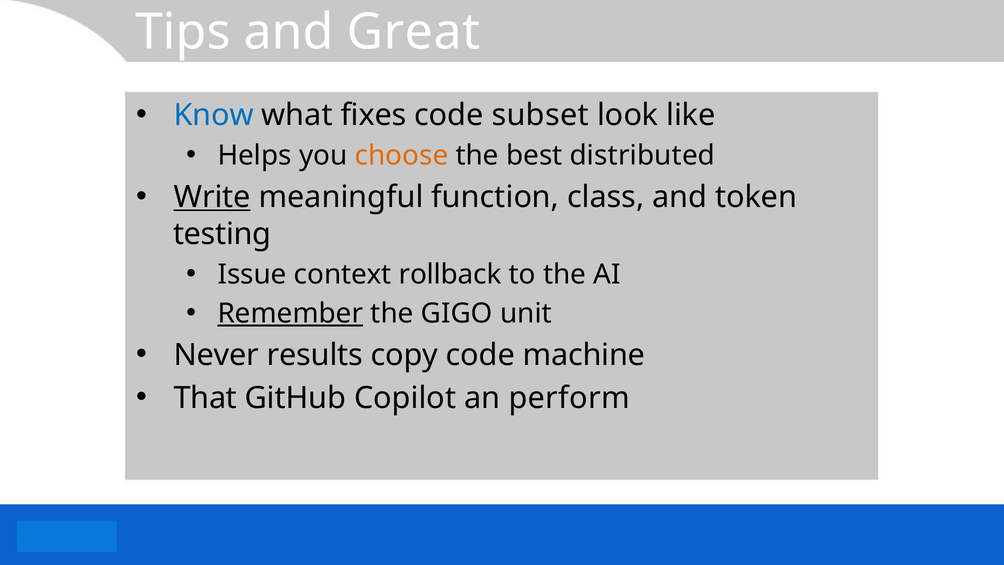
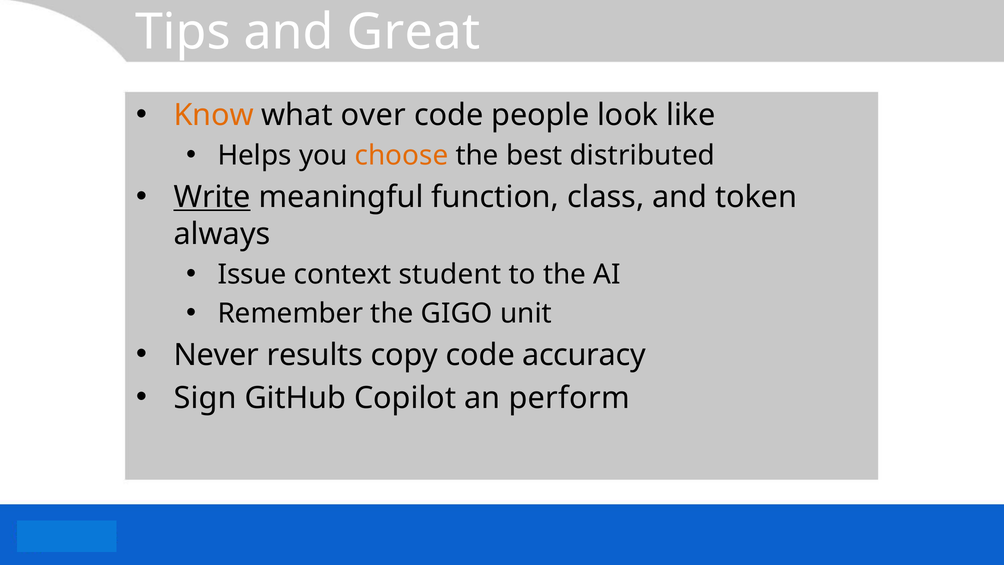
Know colour: blue -> orange (214, 115)
fixes: fixes -> over (373, 115)
subset: subset -> people (540, 115)
testing: testing -> always (222, 234)
rollback: rollback -> student (450, 274)
Remember underline: present -> none (290, 313)
machine: machine -> accuracy (584, 355)
That: That -> Sign (205, 398)
